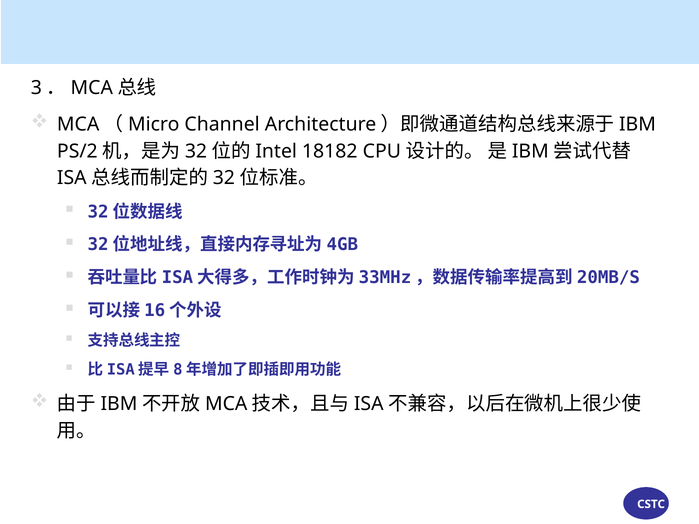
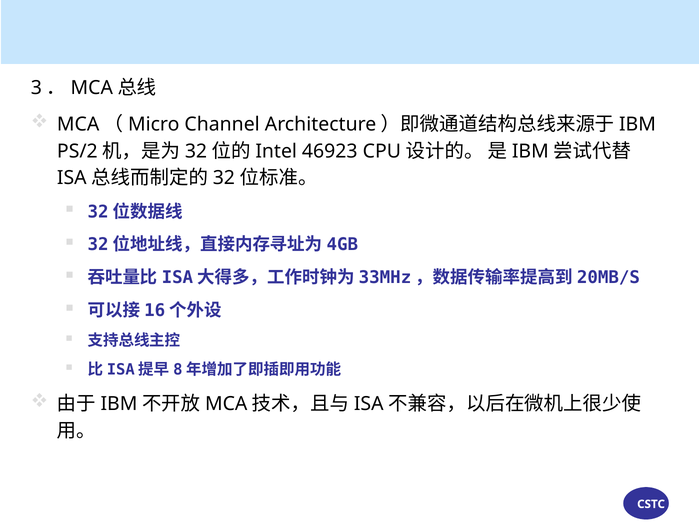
18182: 18182 -> 46923 (330, 151)
